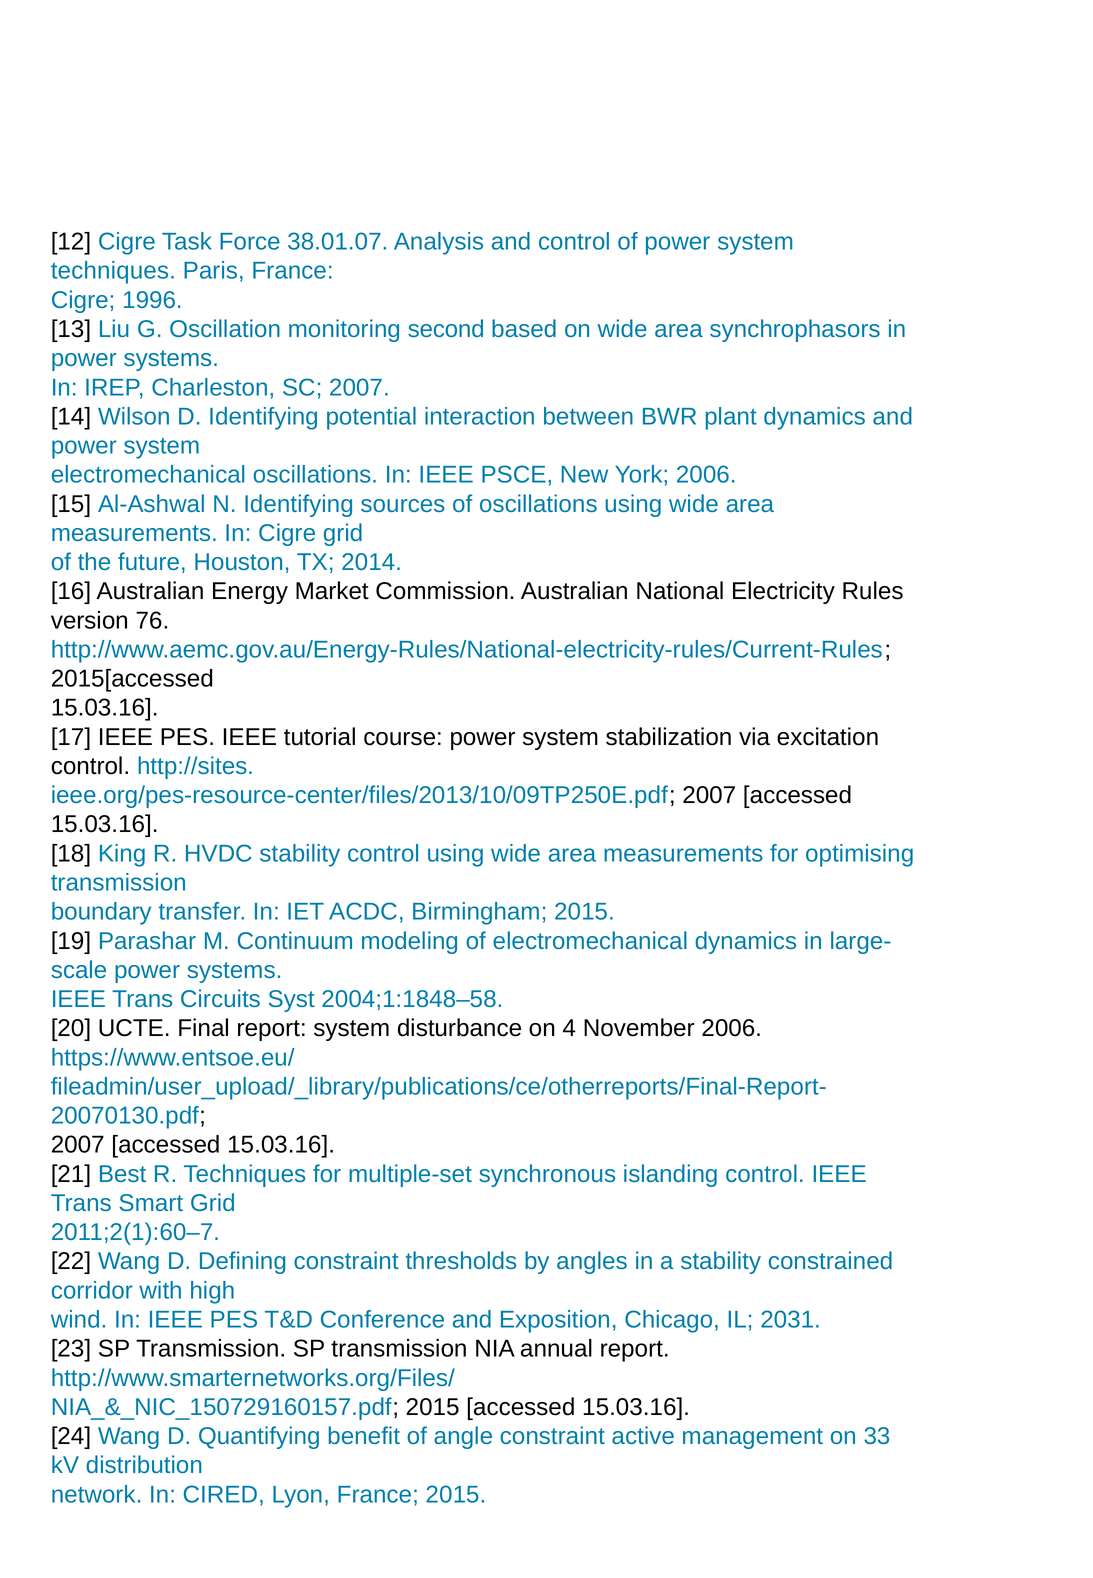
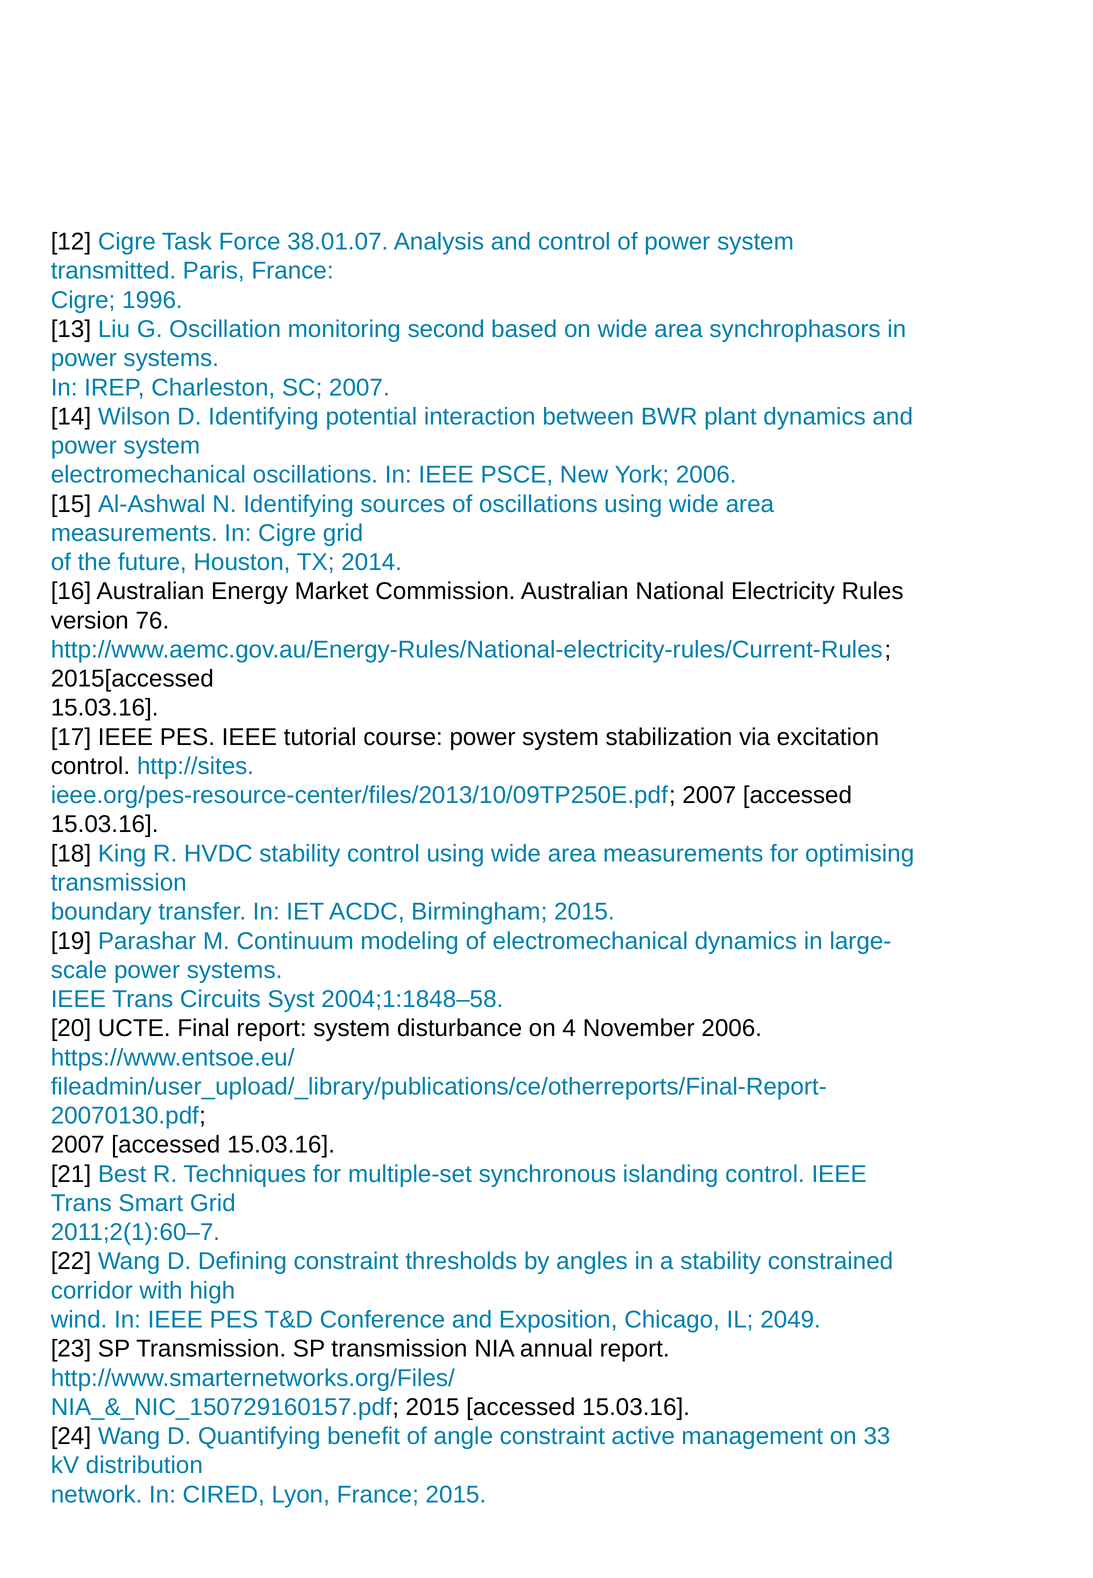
techniques: techniques -> transmitted (113, 271)
2031: 2031 -> 2049 (791, 1320)
